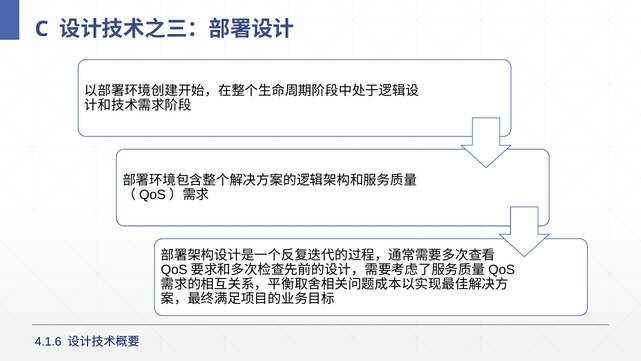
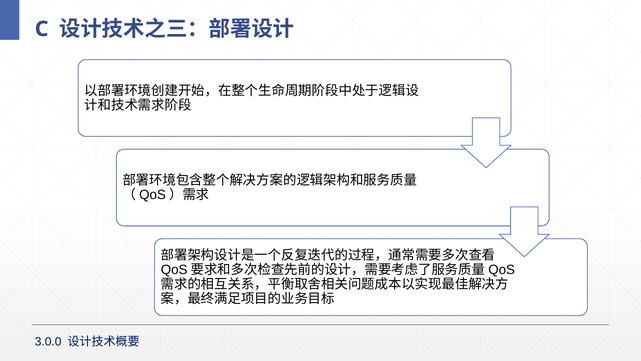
4.1.6: 4.1.6 -> 3.0.0 (48, 341)
